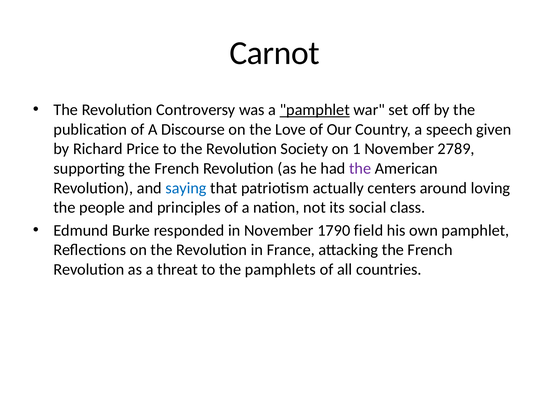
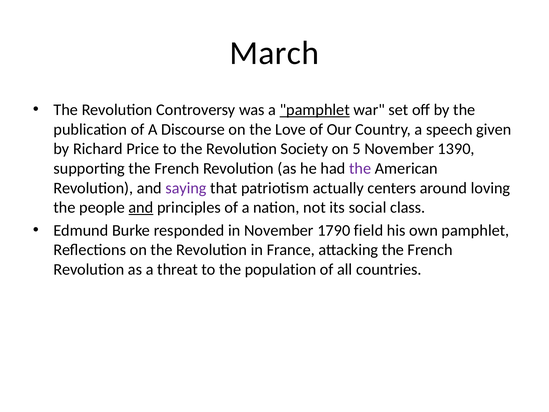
Carnot: Carnot -> March (274, 53)
1: 1 -> 5 (357, 149)
2789: 2789 -> 1390 (456, 149)
saying colour: blue -> purple (186, 188)
and underline: none -> present (141, 207)
pamphlets: pamphlets -> population (281, 269)
